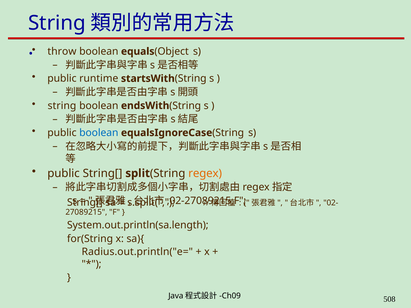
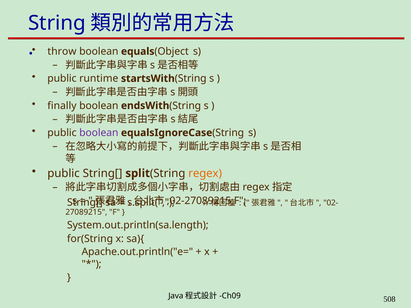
string: string -> finally (62, 106)
boolean colour: blue -> purple (99, 133)
Radius.out.println("e=: Radius.out.println("e= -> Apache.out.println("e= (137, 252)
